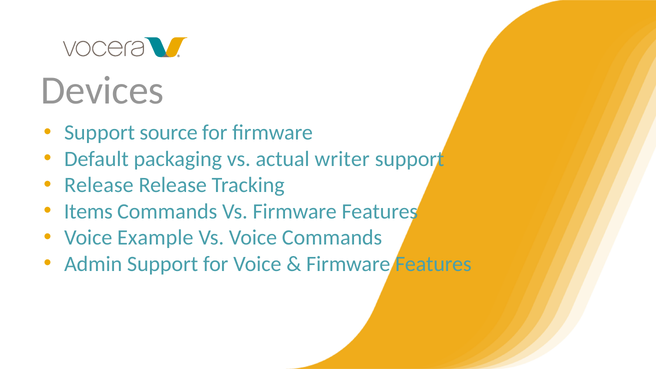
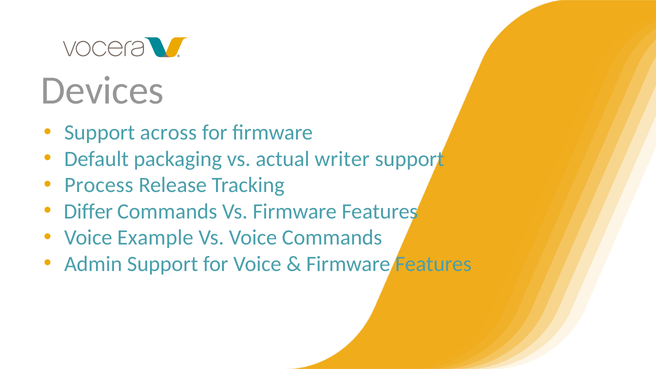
source: source -> across (168, 133)
Release: Release -> Process (99, 185)
Items: Items -> Differ (88, 211)
